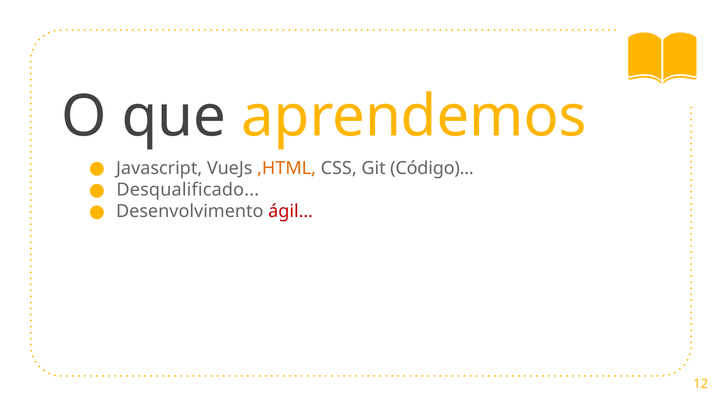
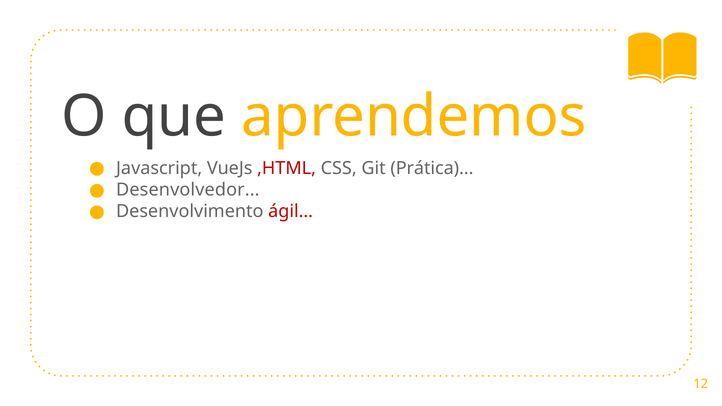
,HTML colour: orange -> red (287, 168)
Código: Código -> Prática (432, 168)
Desqualificado: Desqualificado -> Desenvolvedor (188, 190)
